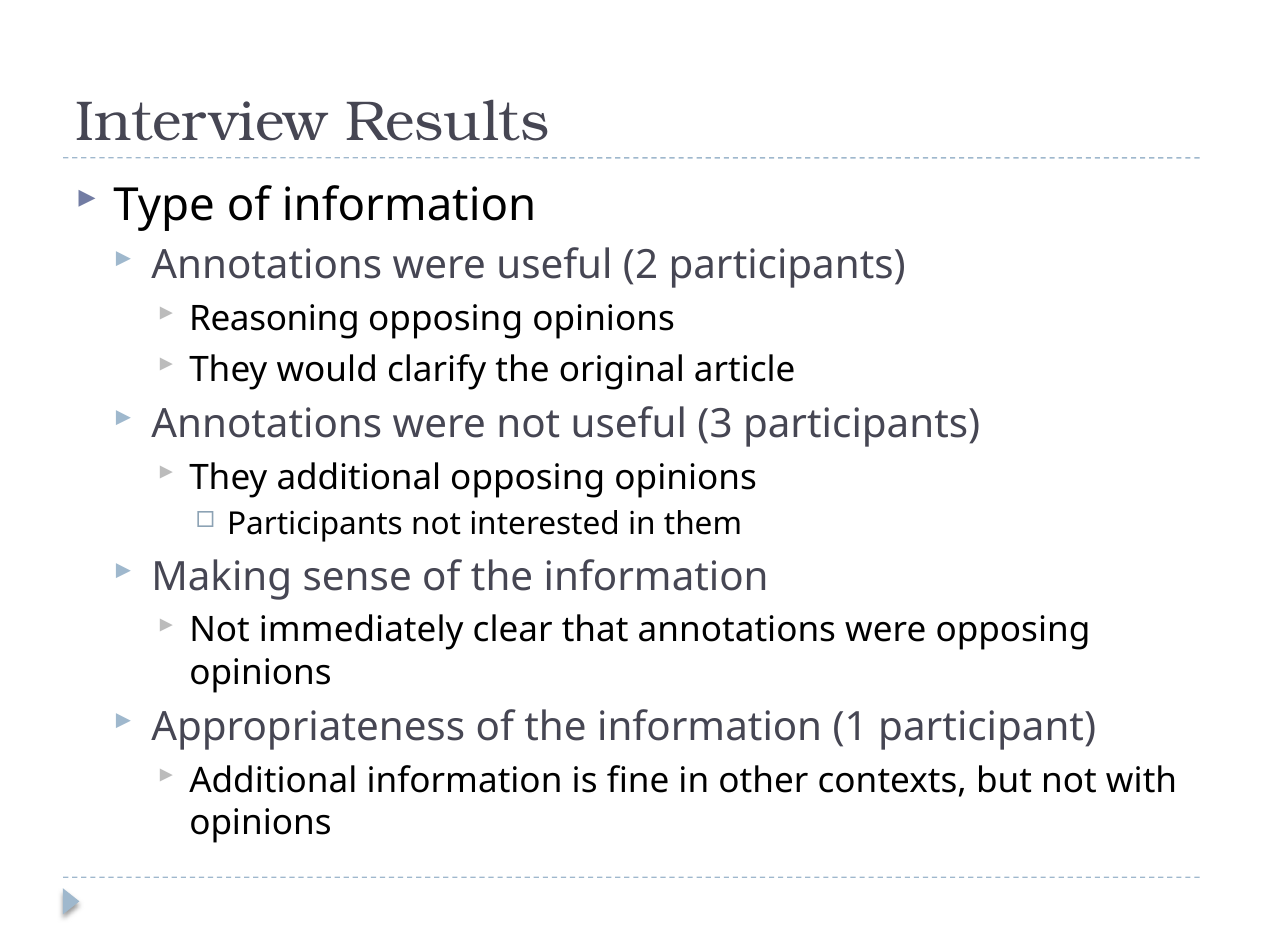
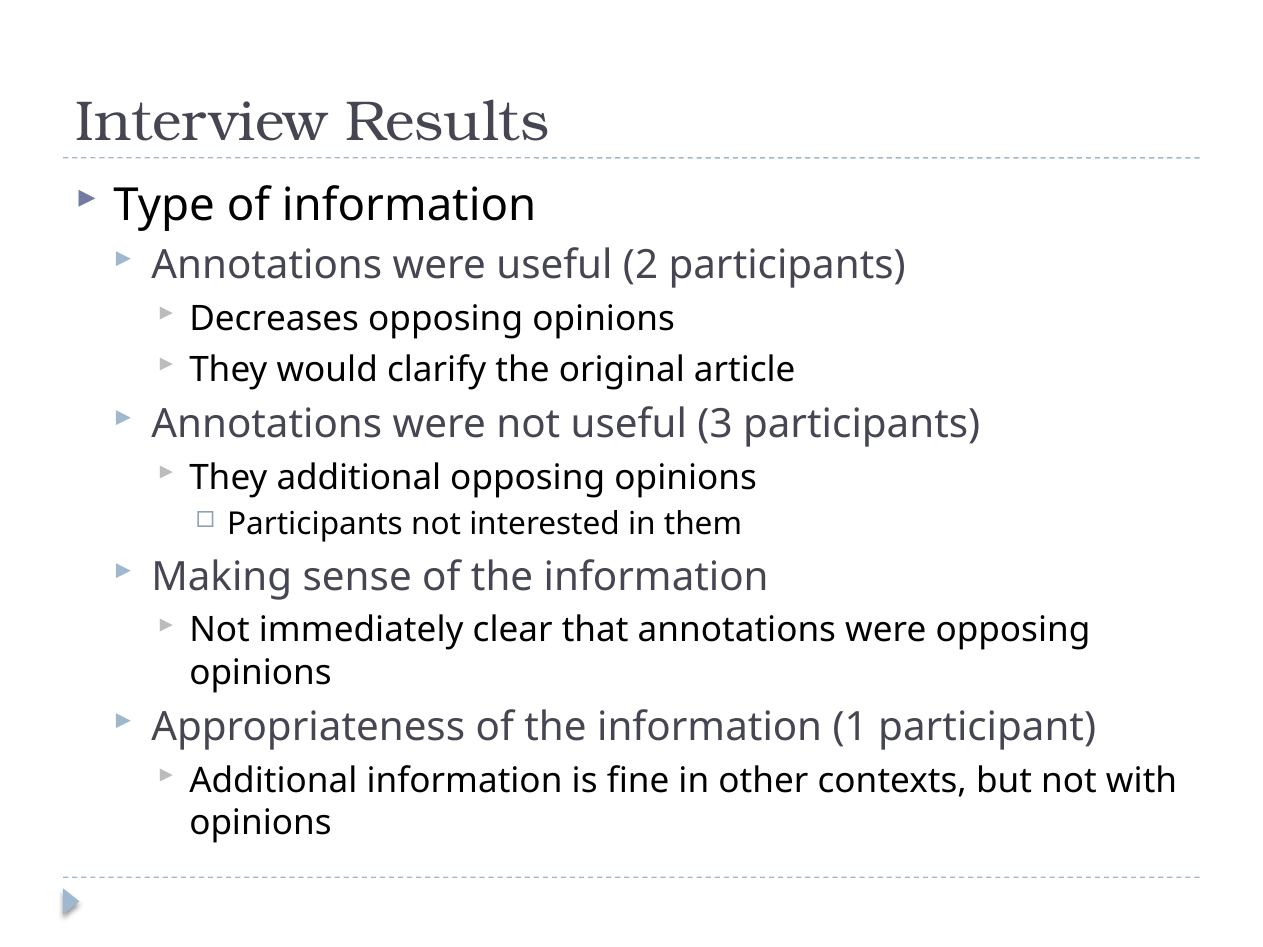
Reasoning: Reasoning -> Decreases (274, 319)
